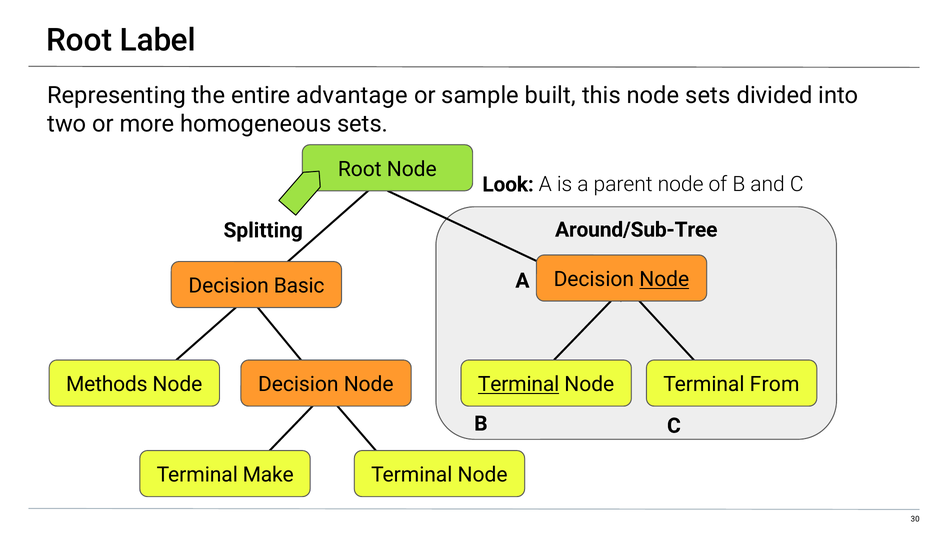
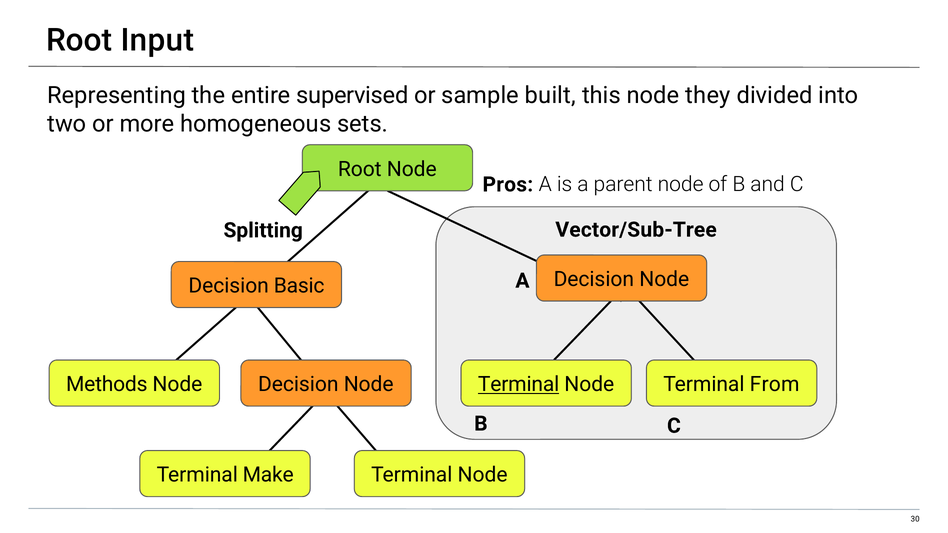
Label: Label -> Input (158, 40)
advantage: advantage -> supervised (352, 95)
node sets: sets -> they (708, 95)
Look: Look -> Pros (508, 185)
Around/Sub-Tree: Around/Sub-Tree -> Vector/Sub-Tree (636, 230)
Node underline: present -> none (664, 280)
